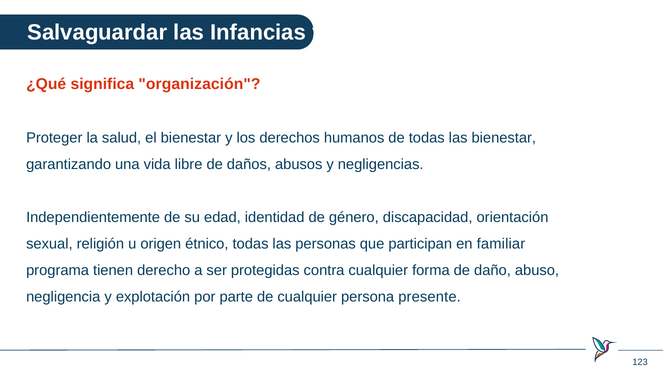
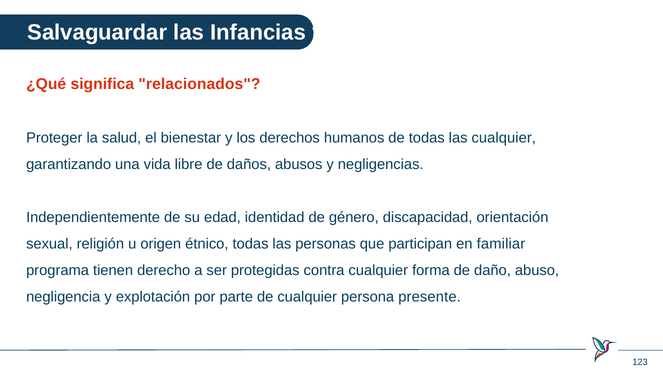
organización: organización -> relacionados (199, 84)
las bienestar: bienestar -> cualquier (504, 138)
